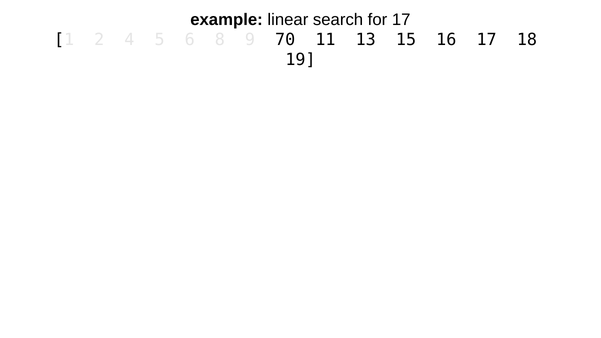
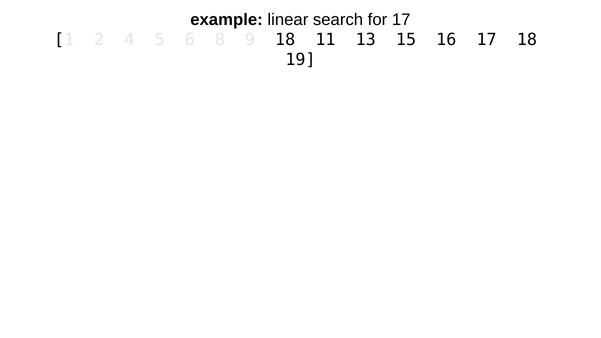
9 70: 70 -> 18 (285, 40)
